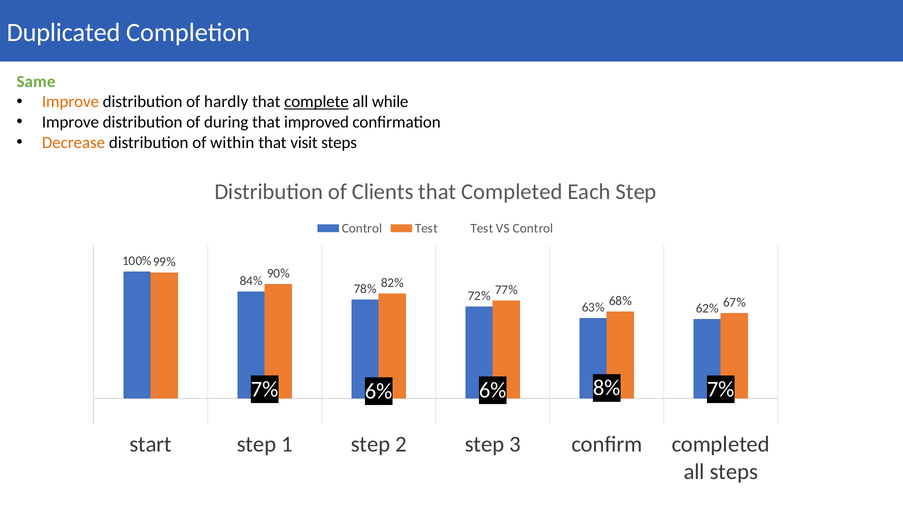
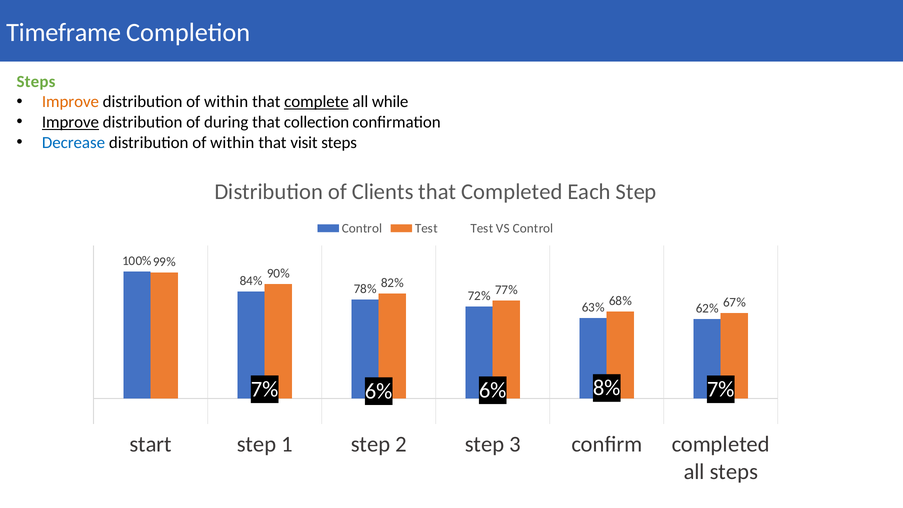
Duplicated: Duplicated -> Timeframe (64, 33)
Same: Same -> Steps (36, 82)
hardly: hardly -> within (226, 102)
Improve underline: none -> present (70, 122)
improved: improved -> collection (317, 122)
Decrease colour: orange -> blue (73, 143)
